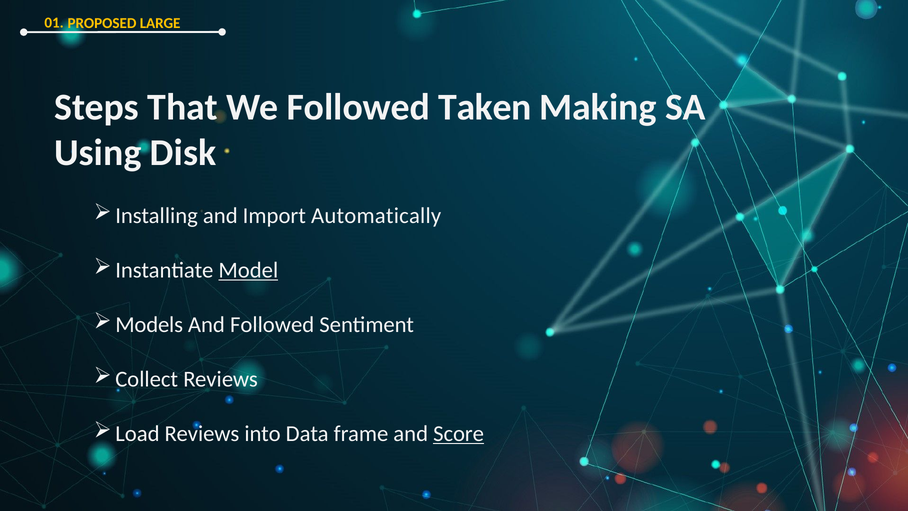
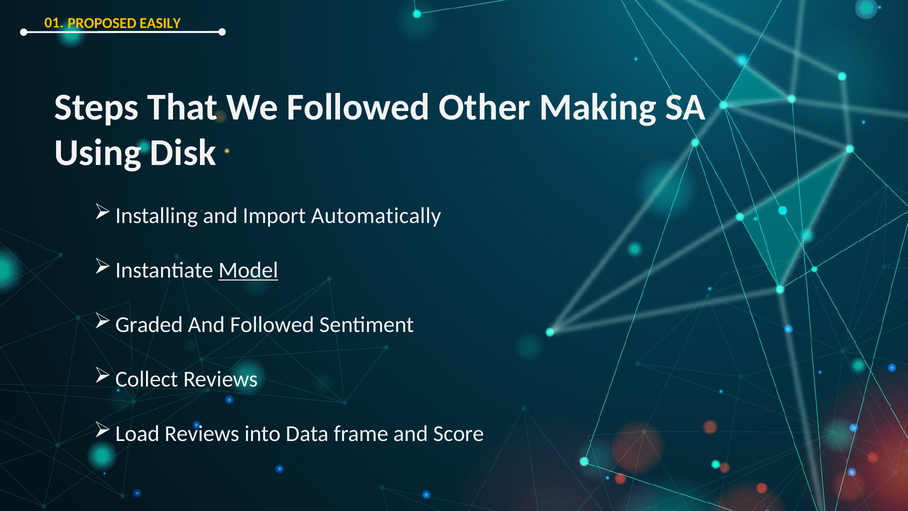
LARGE: LARGE -> EASILY (160, 23)
Taken: Taken -> Other (485, 107)
Models: Models -> Graded (149, 325)
Score underline: present -> none (459, 434)
